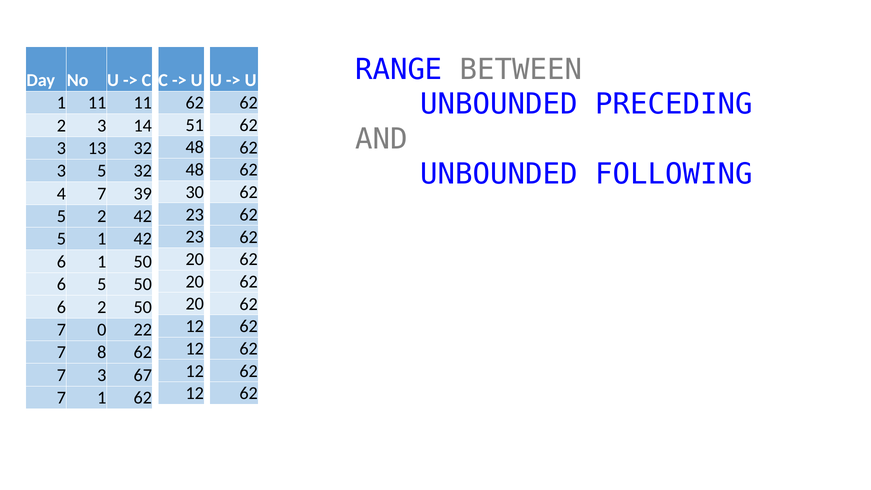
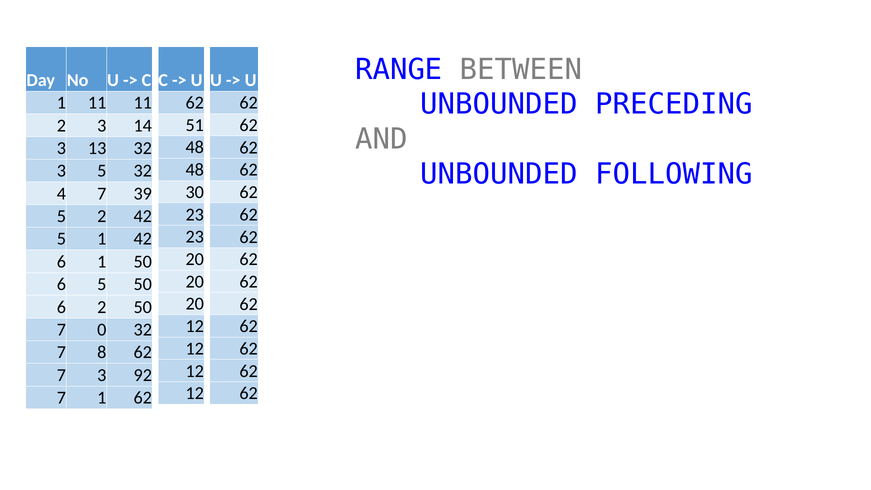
0 22: 22 -> 32 (143, 330)
67: 67 -> 92 (143, 375)
